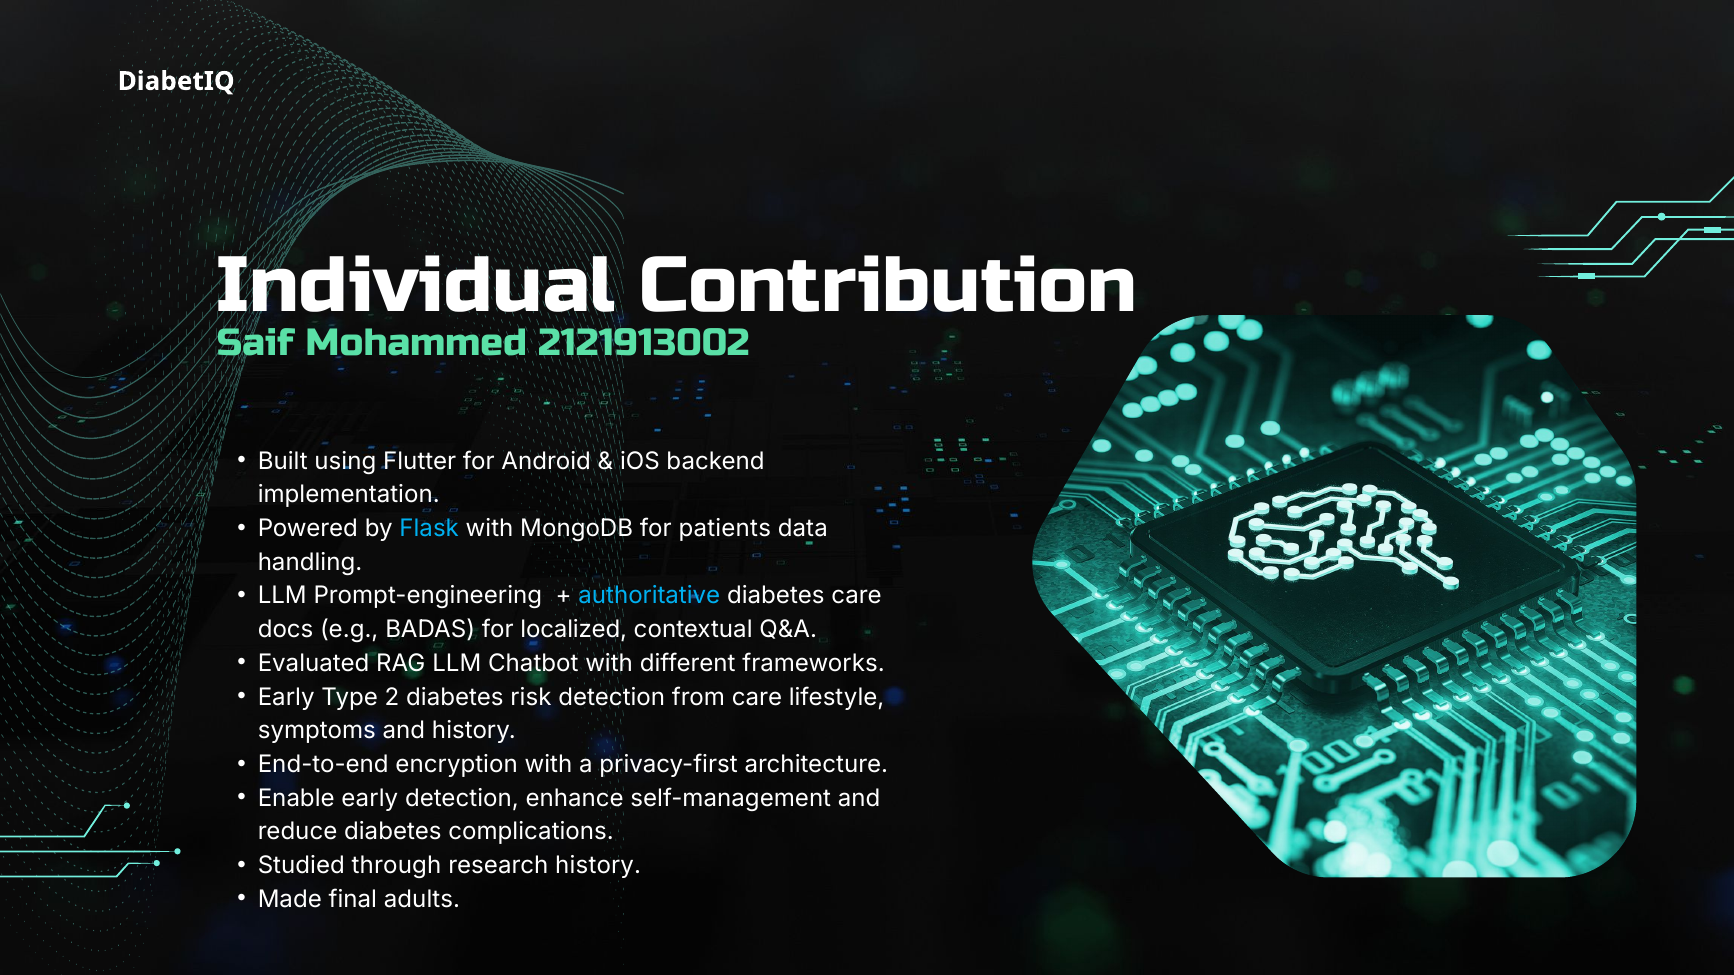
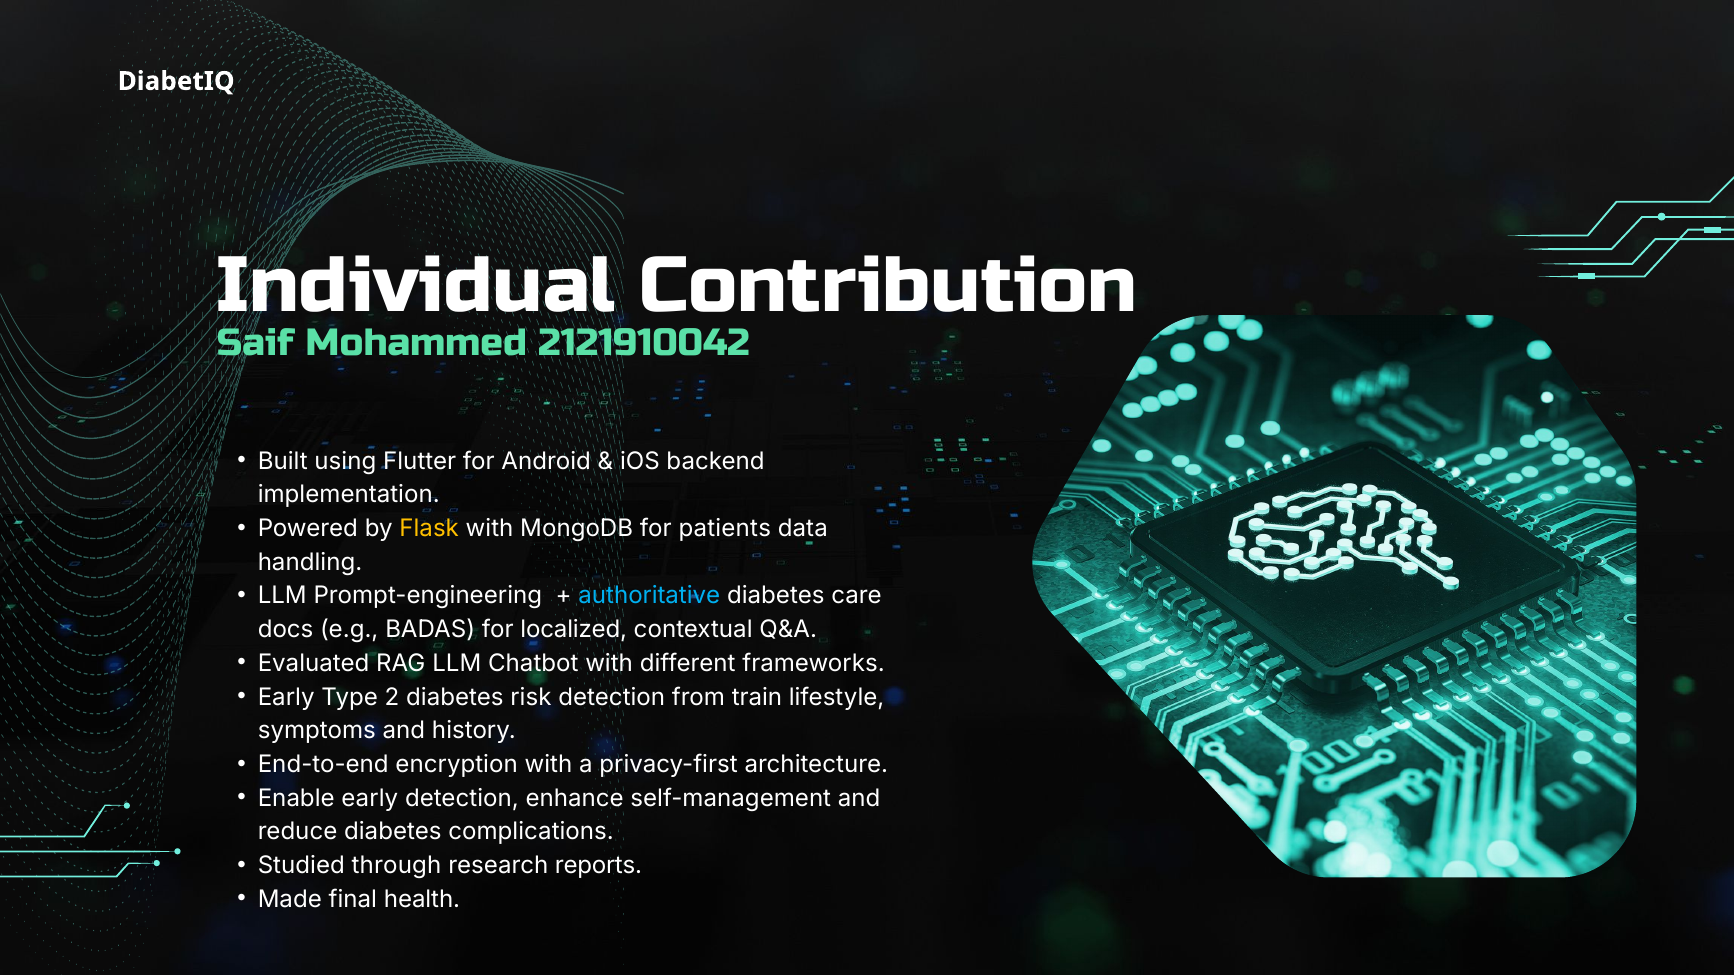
2121913002: 2121913002 -> 2121910042 (644, 344)
Flask colour: light blue -> yellow (429, 529)
from care: care -> train (757, 697)
research history: history -> reports (598, 866)
adults: adults -> health (422, 900)
